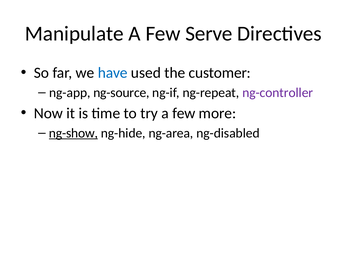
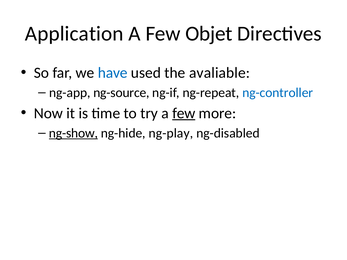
Manipulate: Manipulate -> Application (74, 34)
Serve: Serve -> Objet (209, 34)
customer: customer -> avaliable (220, 73)
ng-controller colour: purple -> blue (278, 93)
few underline: none -> present (184, 113)
ng-area: ng-area -> ng-play (171, 133)
